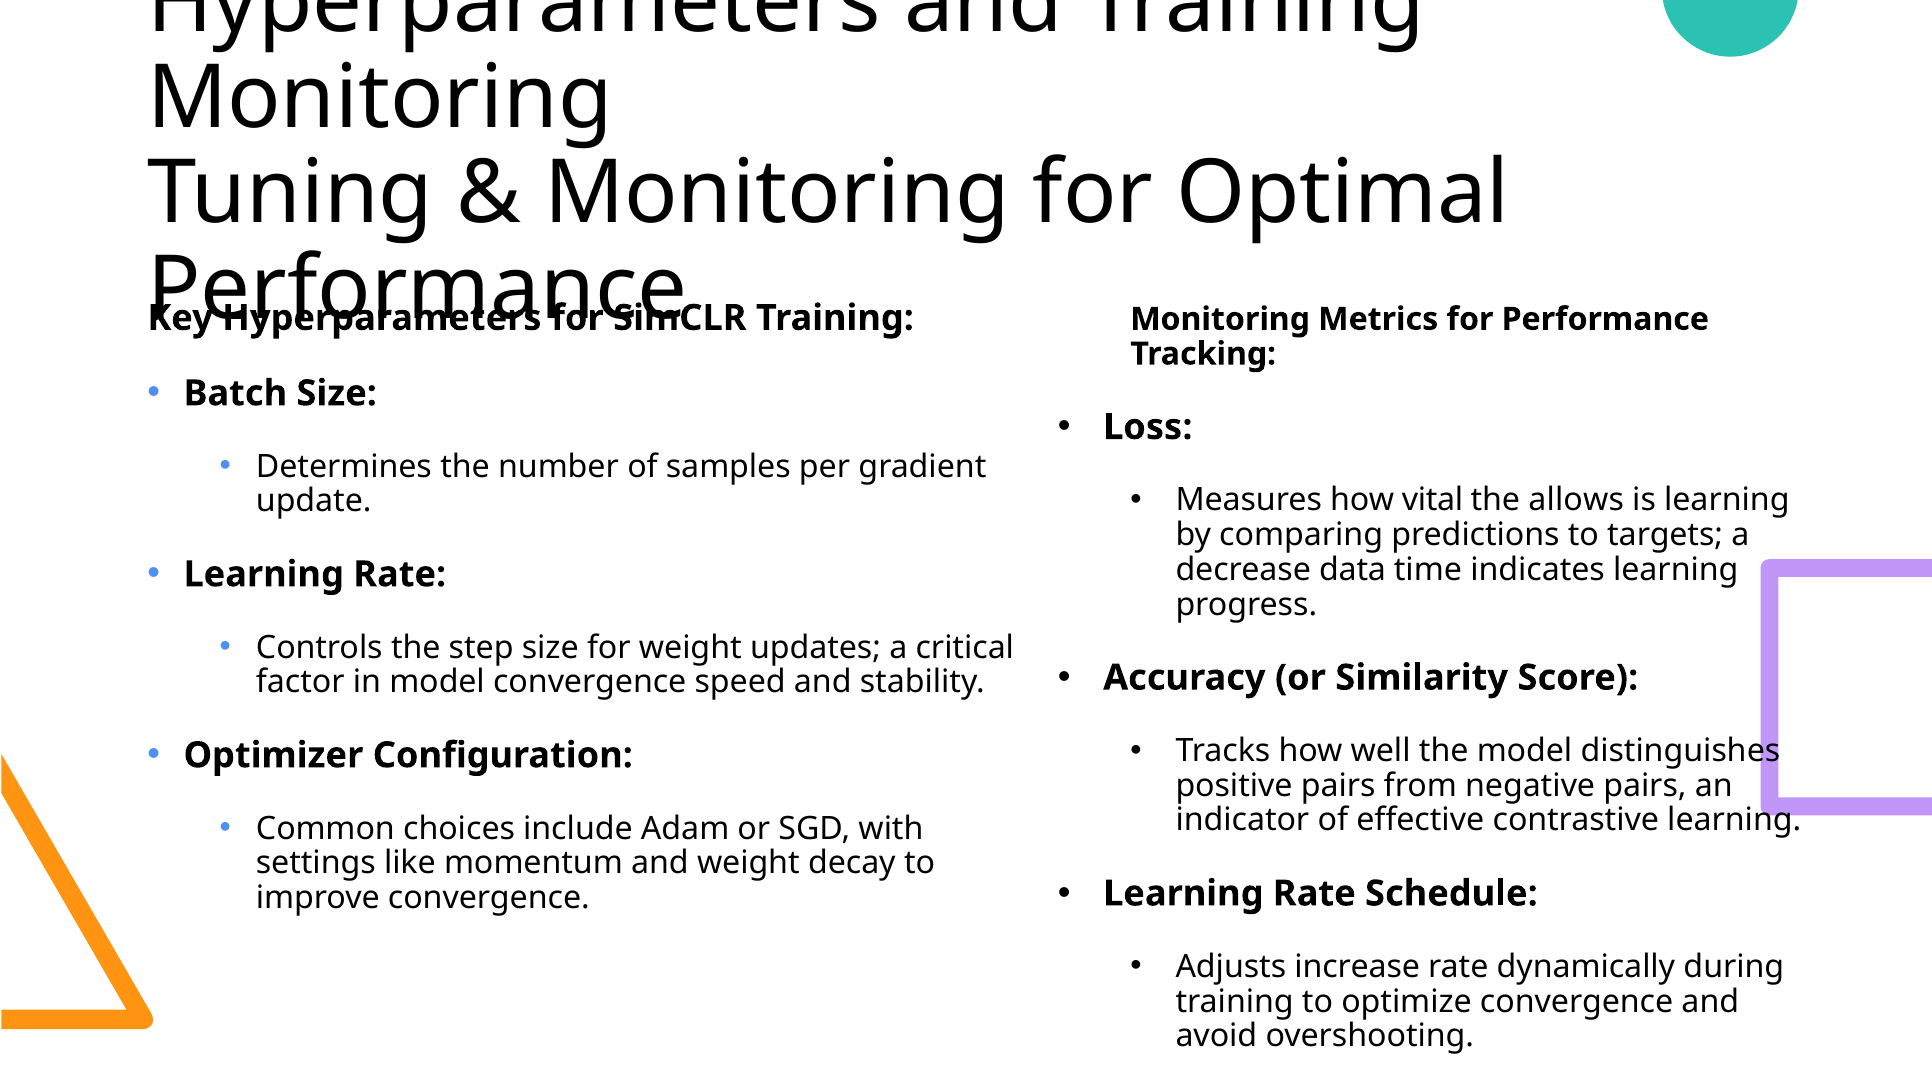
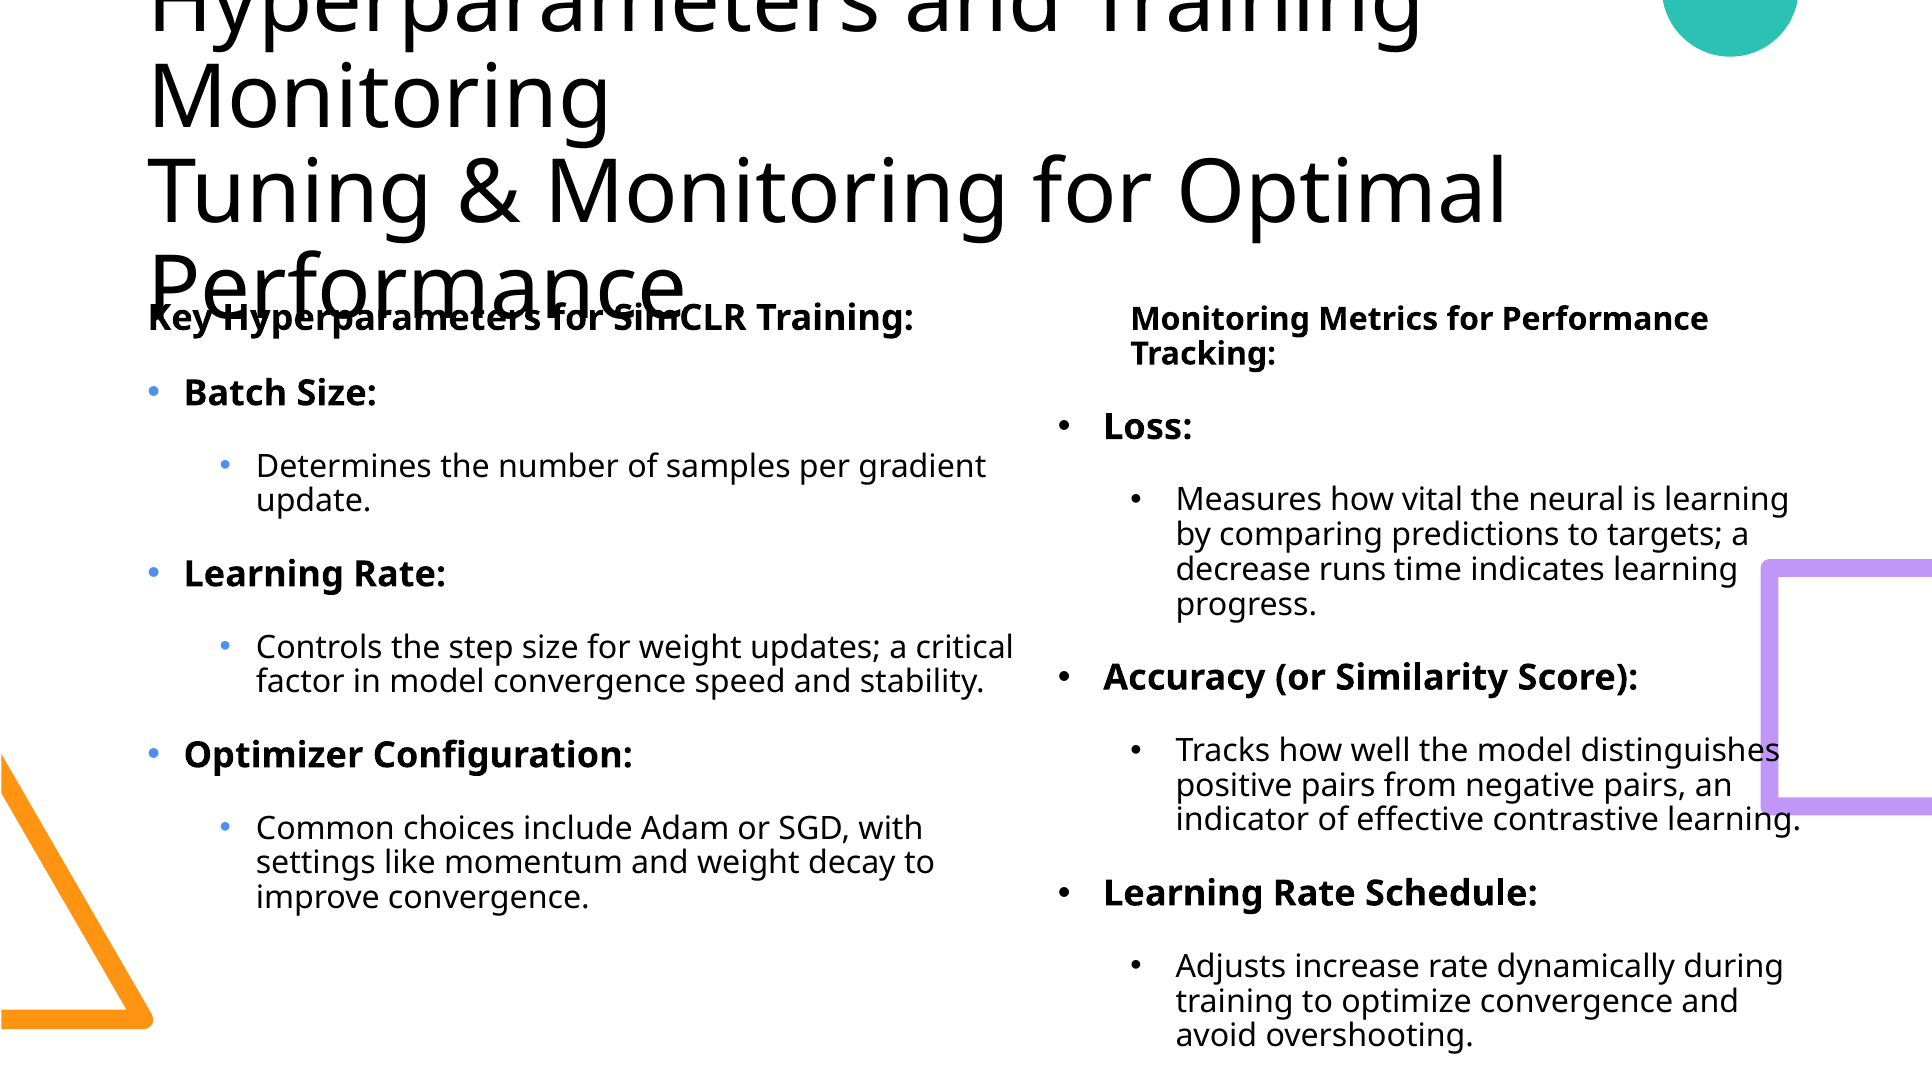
allows: allows -> neural (1576, 500)
data: data -> runs (1353, 570)
